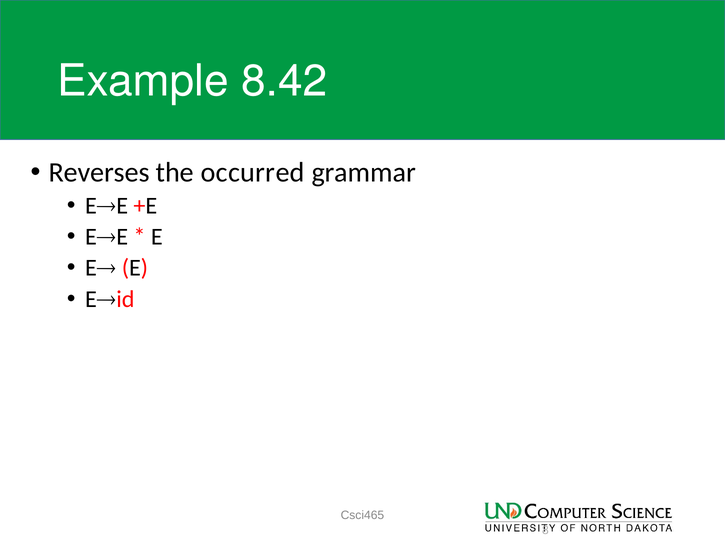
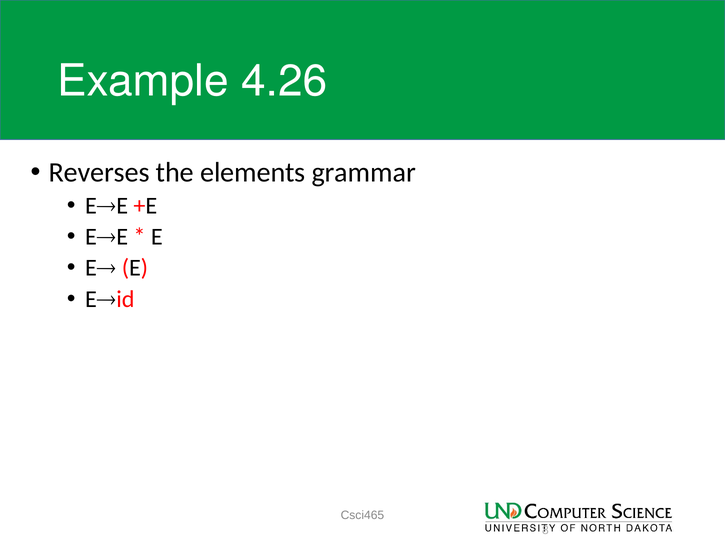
8.42: 8.42 -> 4.26 (284, 81)
occurred: occurred -> elements (253, 172)
